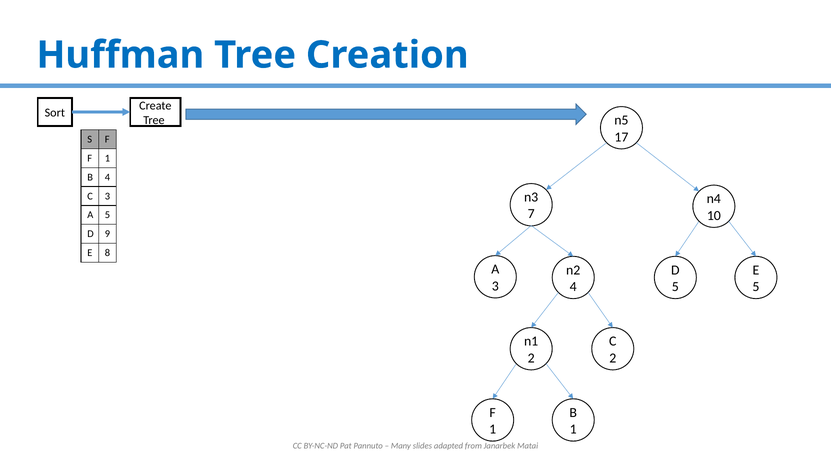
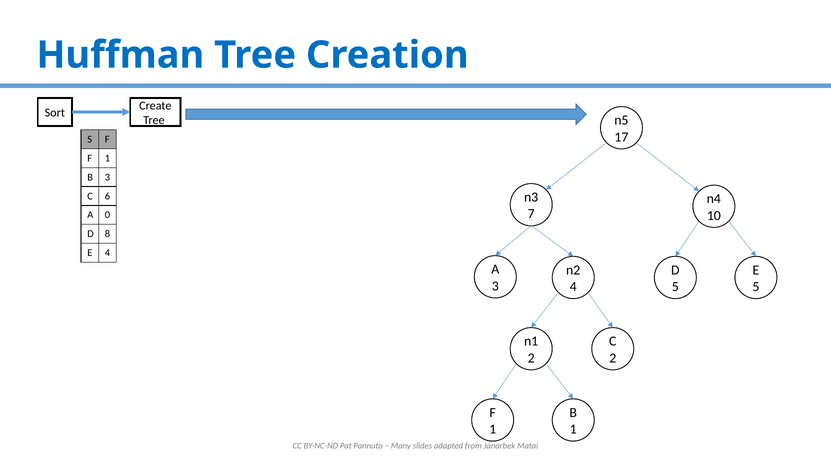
B 4: 4 -> 3 (107, 177)
C 3: 3 -> 6 (107, 196)
A 5: 5 -> 0 (107, 215)
9: 9 -> 8 (107, 234)
E 8: 8 -> 4 (107, 253)
